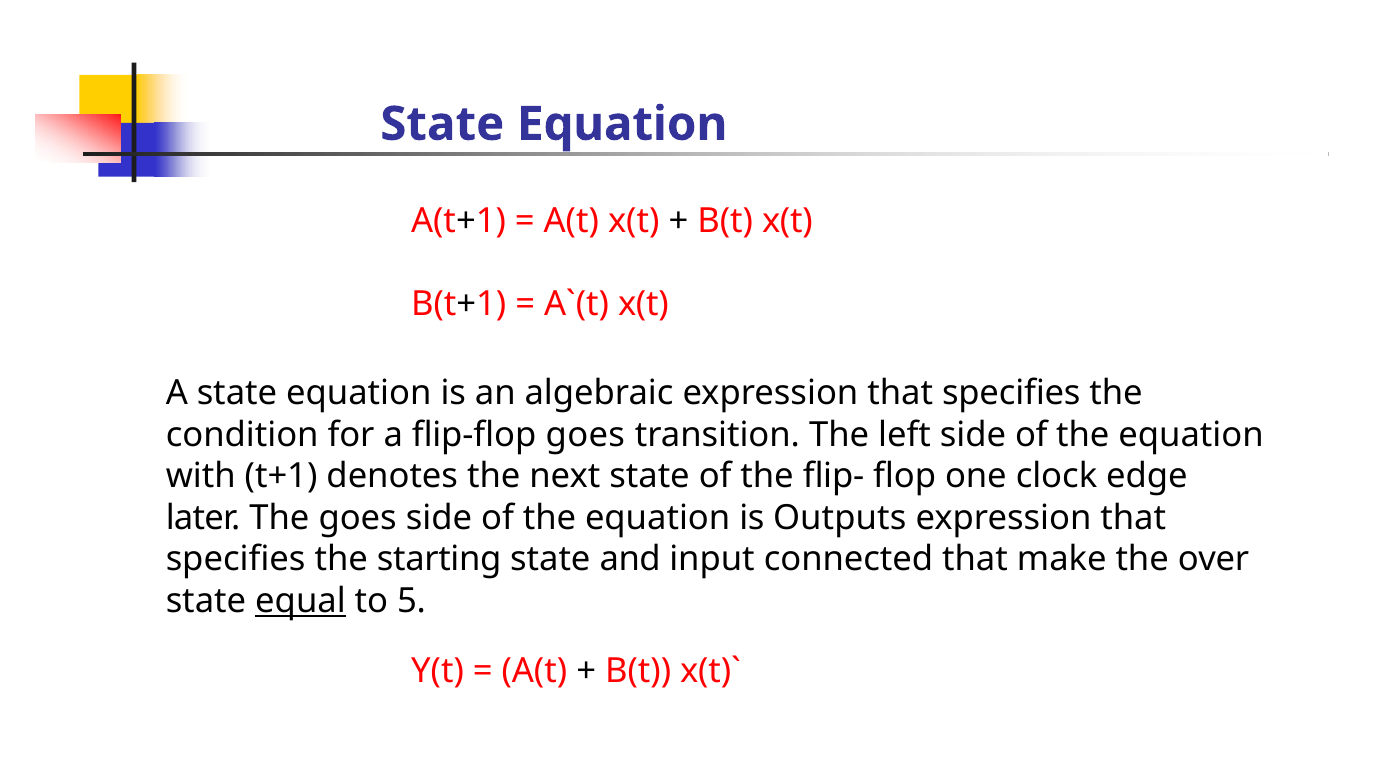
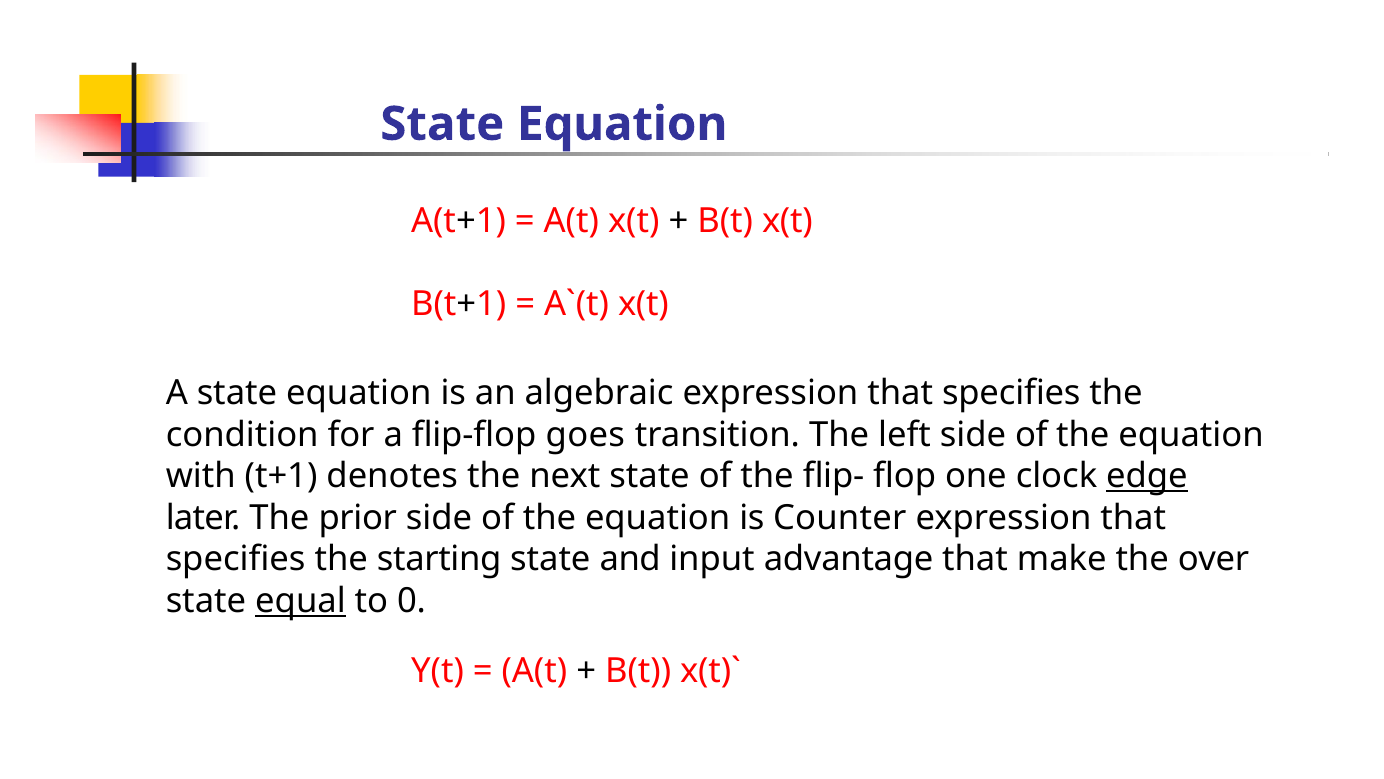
edge underline: none -> present (1147, 476)
The goes: goes -> prior (358, 517)
Outputs: Outputs -> Counter (840, 517)
connected: connected -> advantage (849, 559)
5: 5 -> 0 (412, 600)
